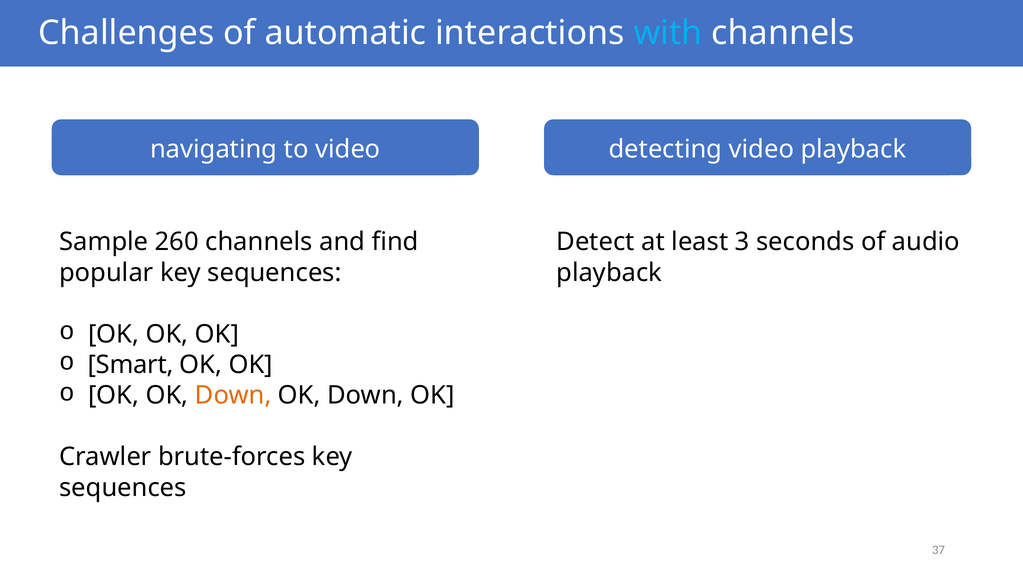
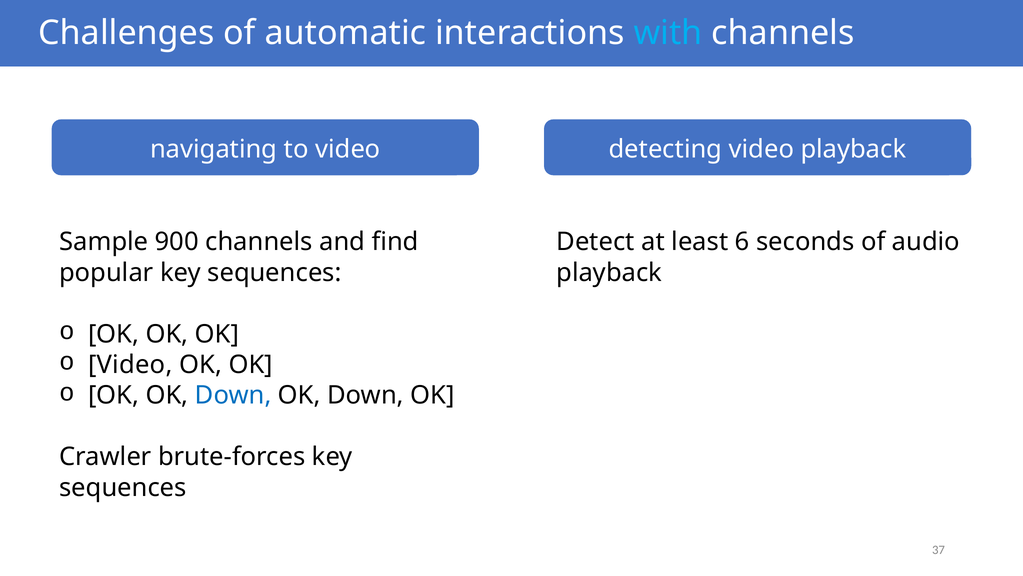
260: 260 -> 900 (177, 242)
3: 3 -> 6 (742, 242)
Smart: Smart -> Video (130, 364)
Down colour: orange -> blue (233, 395)
